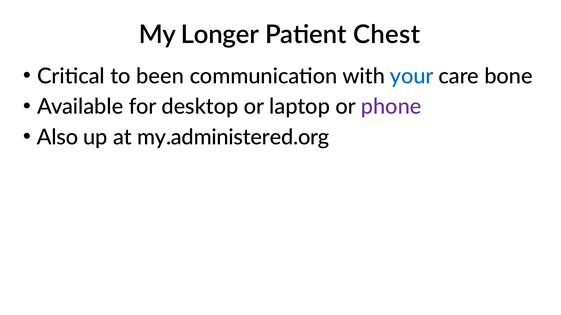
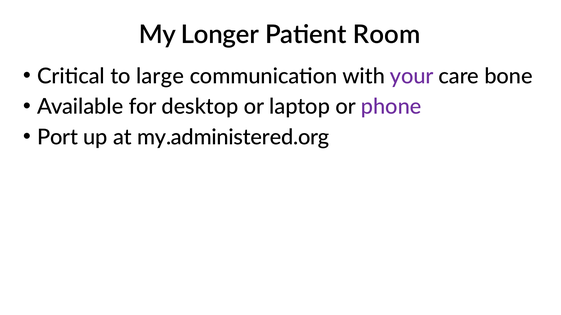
Chest: Chest -> Room (387, 35)
been: been -> large (160, 76)
your colour: blue -> purple (412, 76)
Also: Also -> Port (57, 137)
